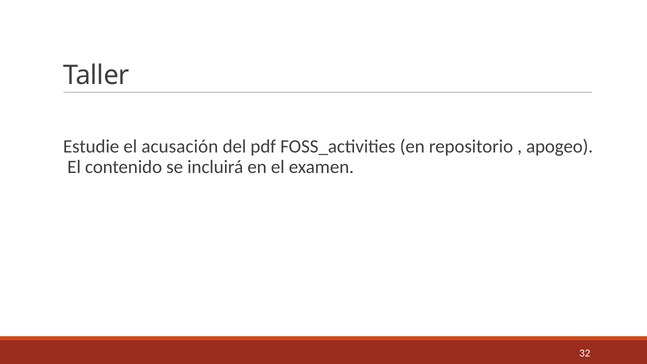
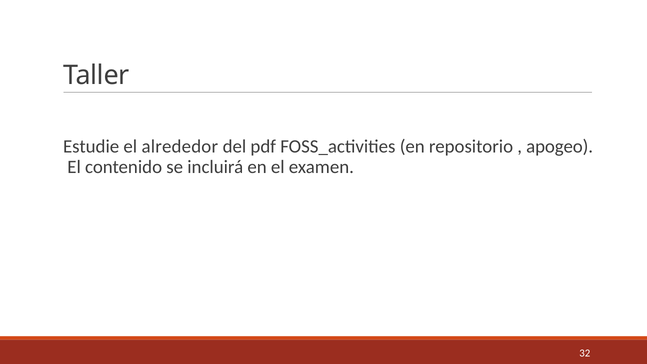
acusación: acusación -> alrededor (180, 147)
